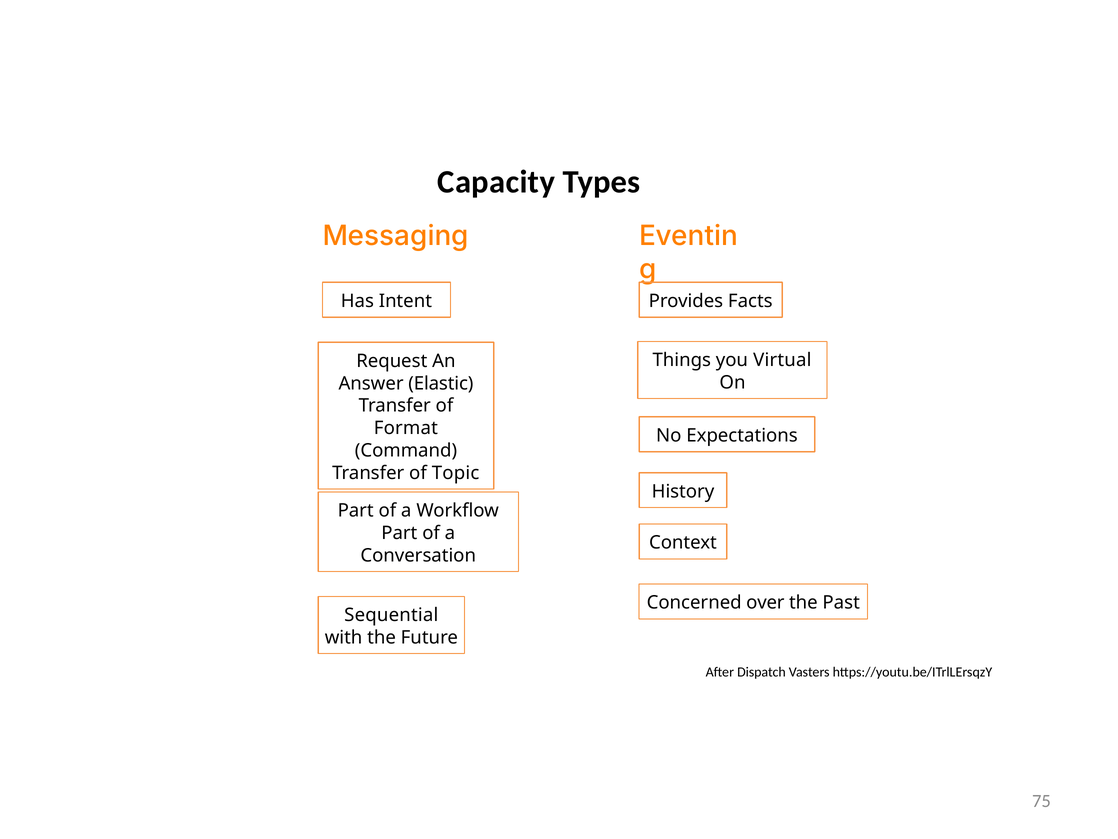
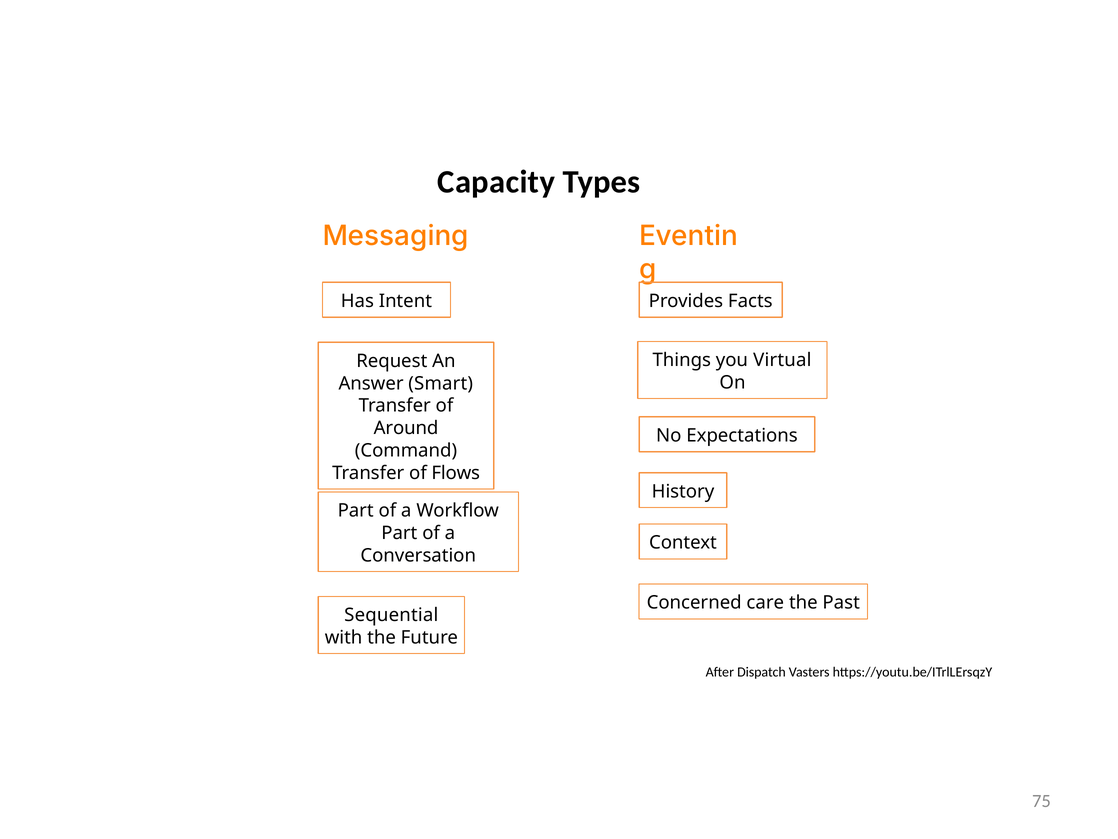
Elastic: Elastic -> Smart (441, 383)
Format: Format -> Around (406, 428)
Topic: Topic -> Flows (456, 473)
over: over -> care (765, 602)
